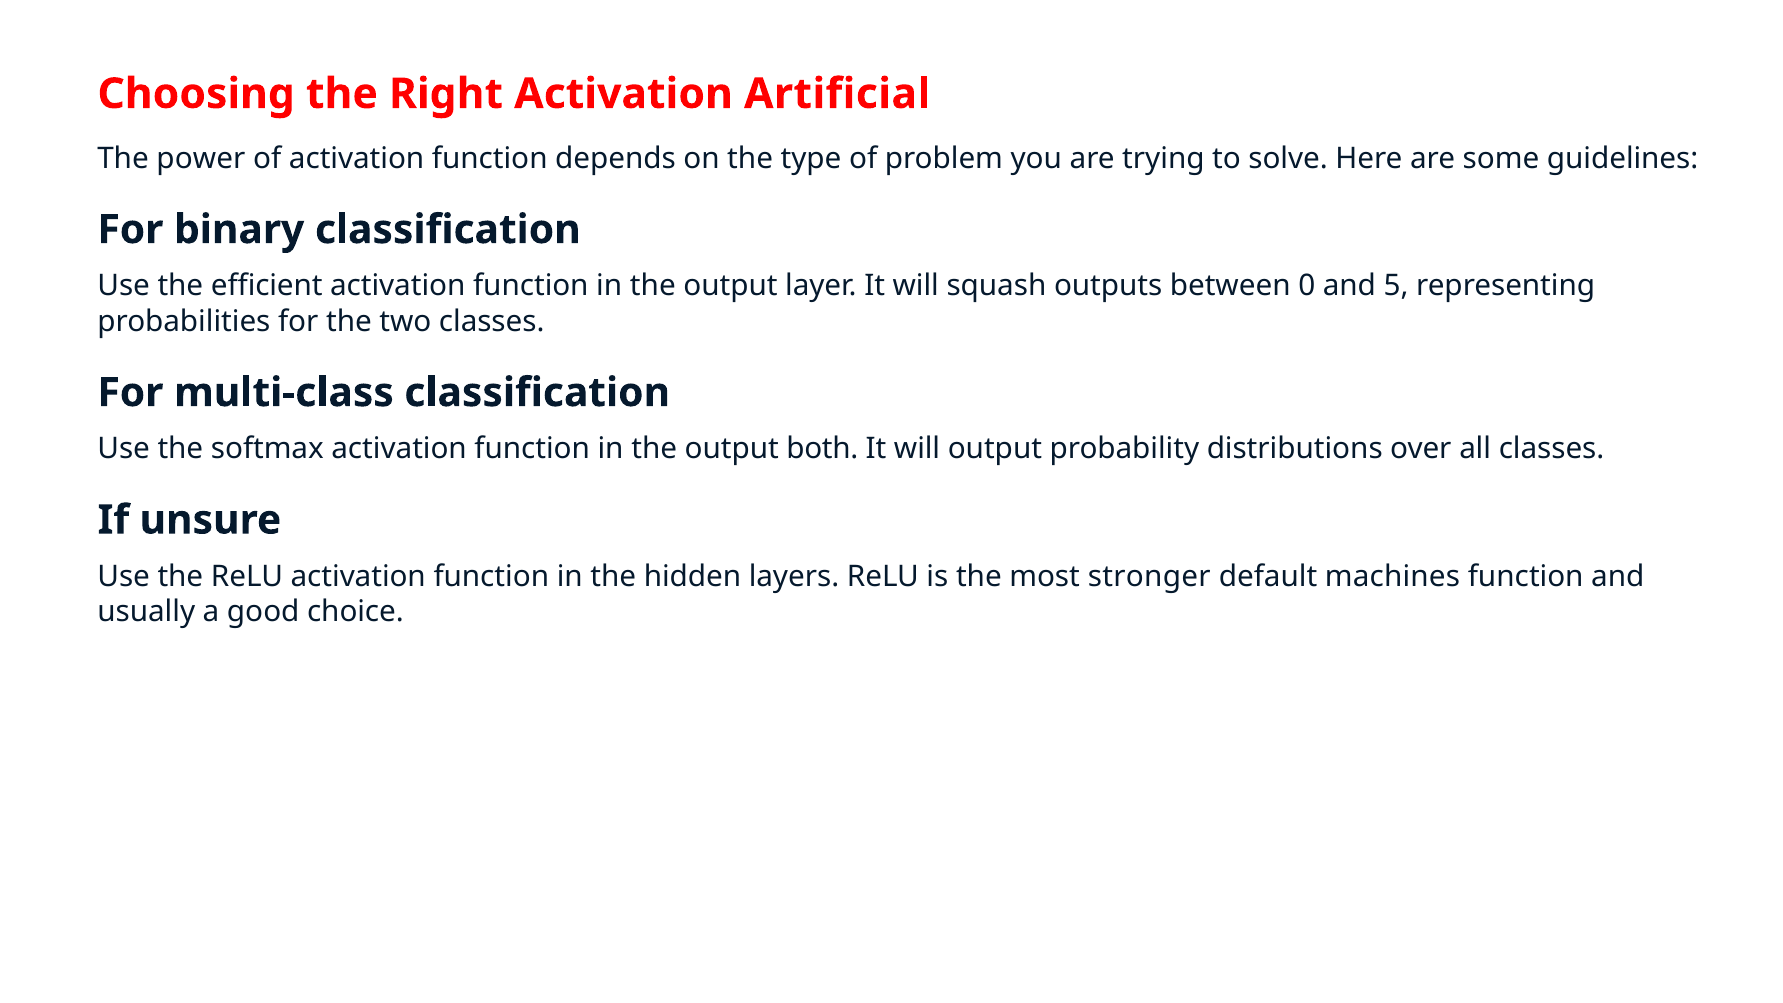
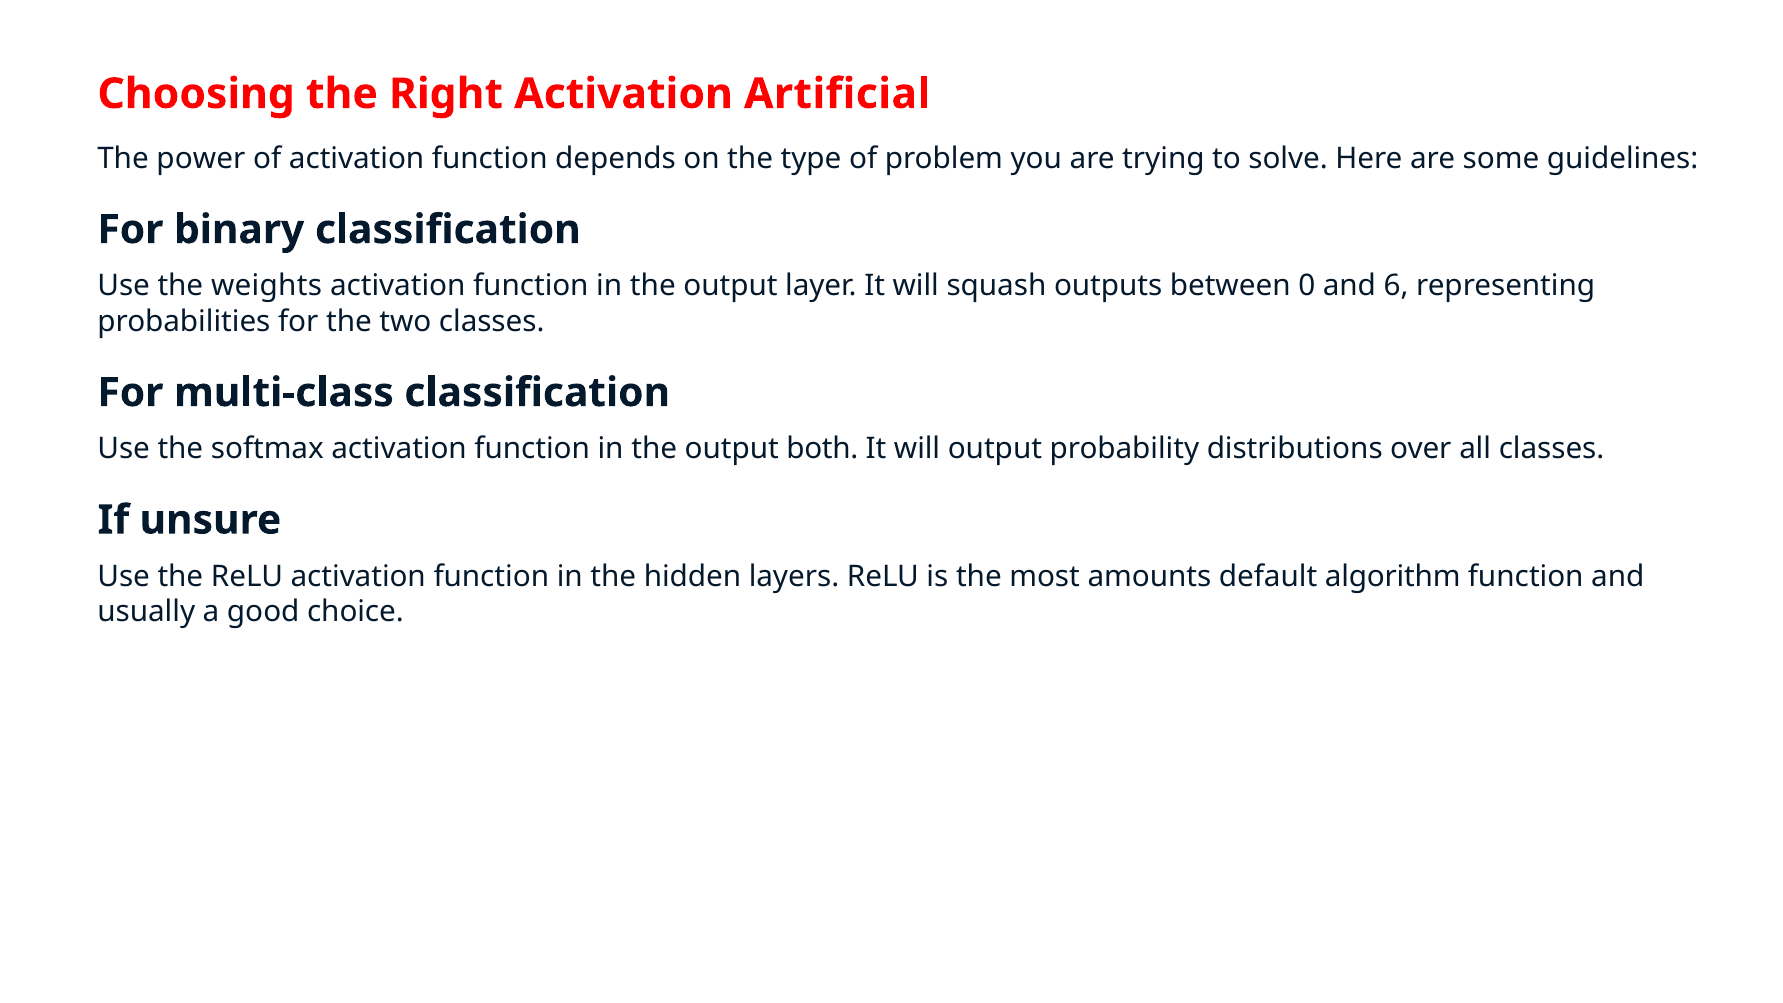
efficient: efficient -> weights (267, 286)
5: 5 -> 6 (1396, 286)
stronger: stronger -> amounts (1149, 576)
machines: machines -> algorithm (1393, 576)
